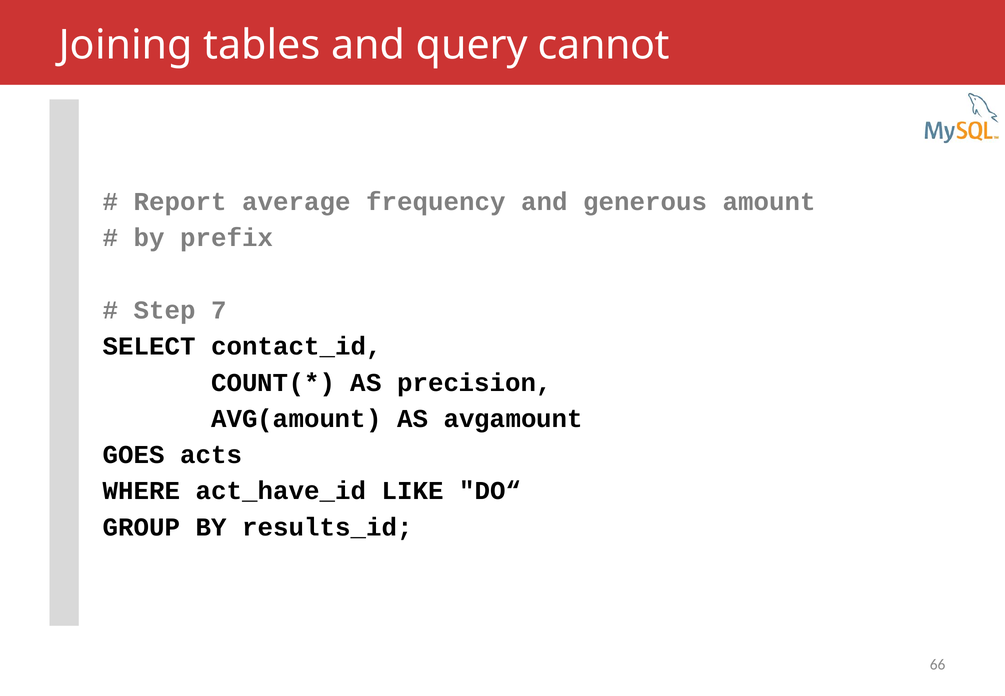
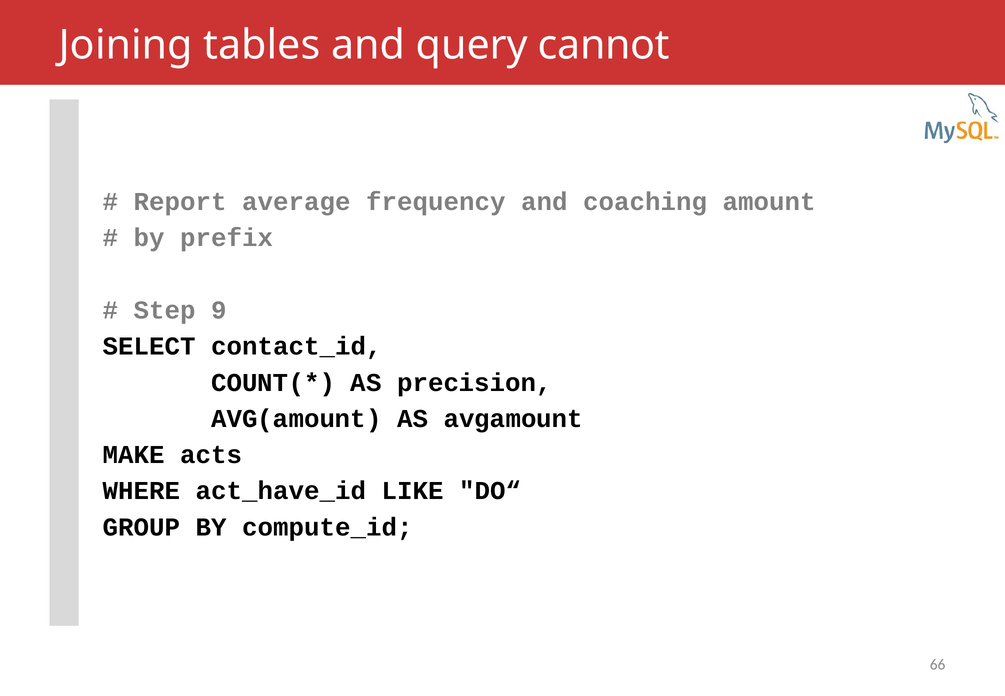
generous: generous -> coaching (645, 202)
7: 7 -> 9 (219, 310)
GOES: GOES -> MAKE (134, 455)
results_id: results_id -> compute_id (327, 527)
